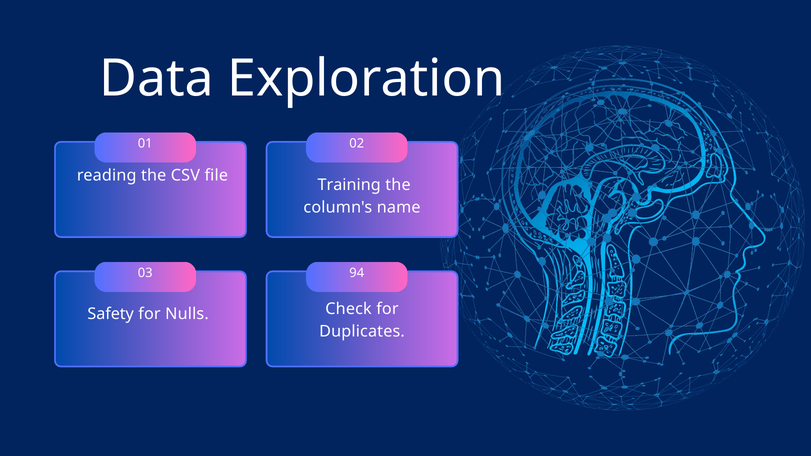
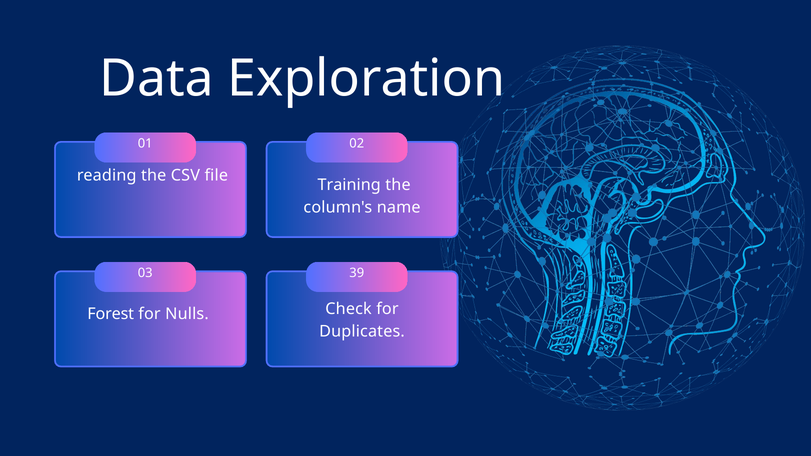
94: 94 -> 39 (357, 273)
Safety: Safety -> Forest (111, 314)
